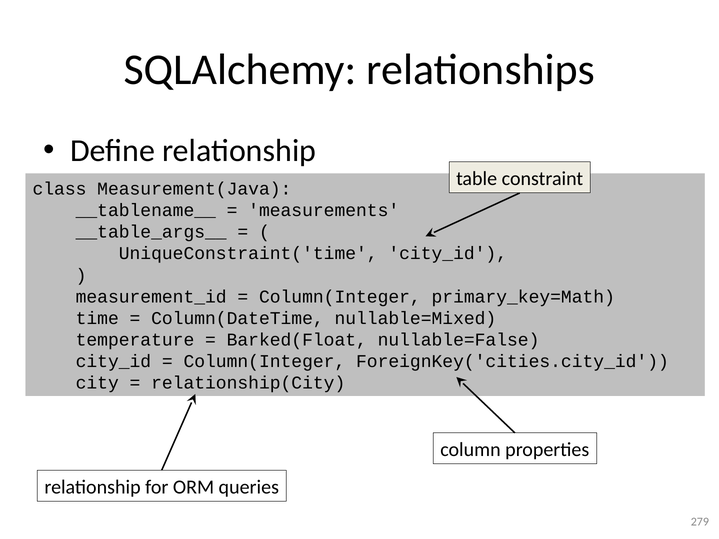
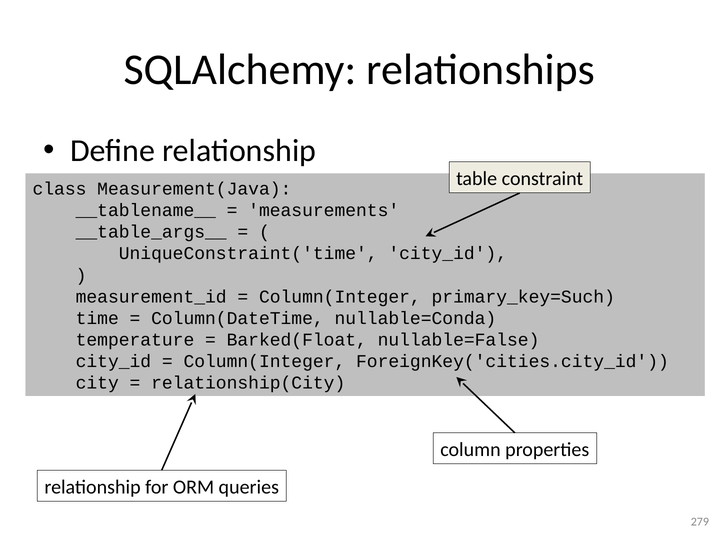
primary_key=Math: primary_key=Math -> primary_key=Such (523, 297)
nullable=Mixed: nullable=Mixed -> nullable=Conda (415, 318)
